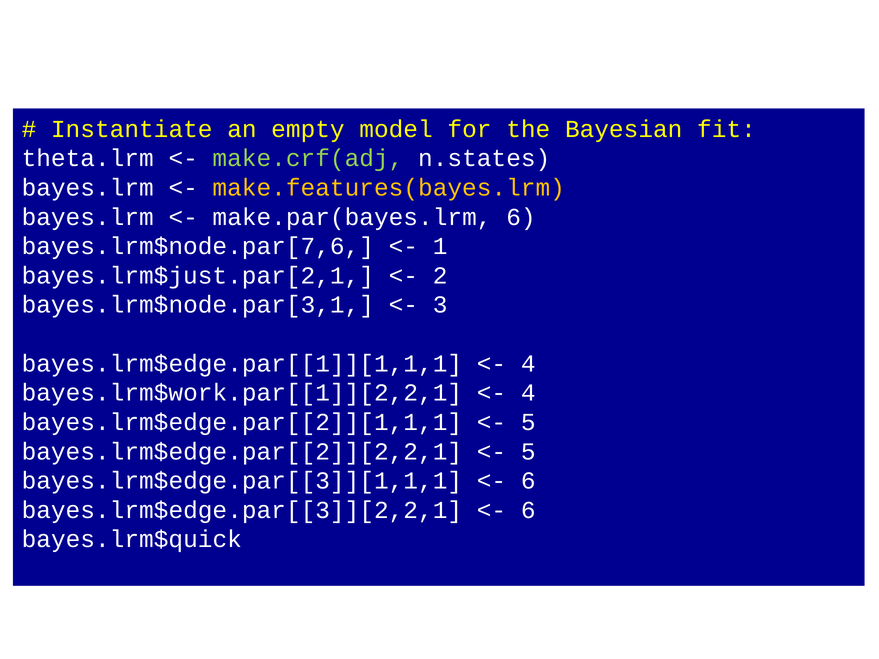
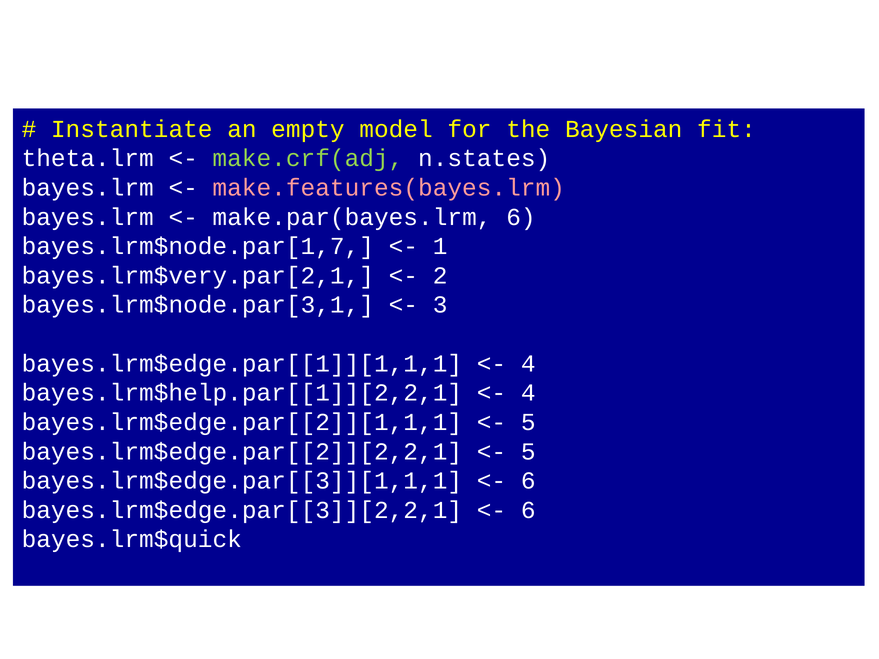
make.features(bayes.lrm colour: yellow -> pink (389, 188)
bayes.lrm$node.par[7,6: bayes.lrm$node.par[7,6 -> bayes.lrm$node.par[1,7 (198, 246)
bayes.lrm$just.par[2,1: bayes.lrm$just.par[2,1 -> bayes.lrm$very.par[2,1 (198, 276)
bayes.lrm$work.par[[1]][2,2,1: bayes.lrm$work.par[[1]][2,2,1 -> bayes.lrm$help.par[[1]][2,2,1 (242, 393)
